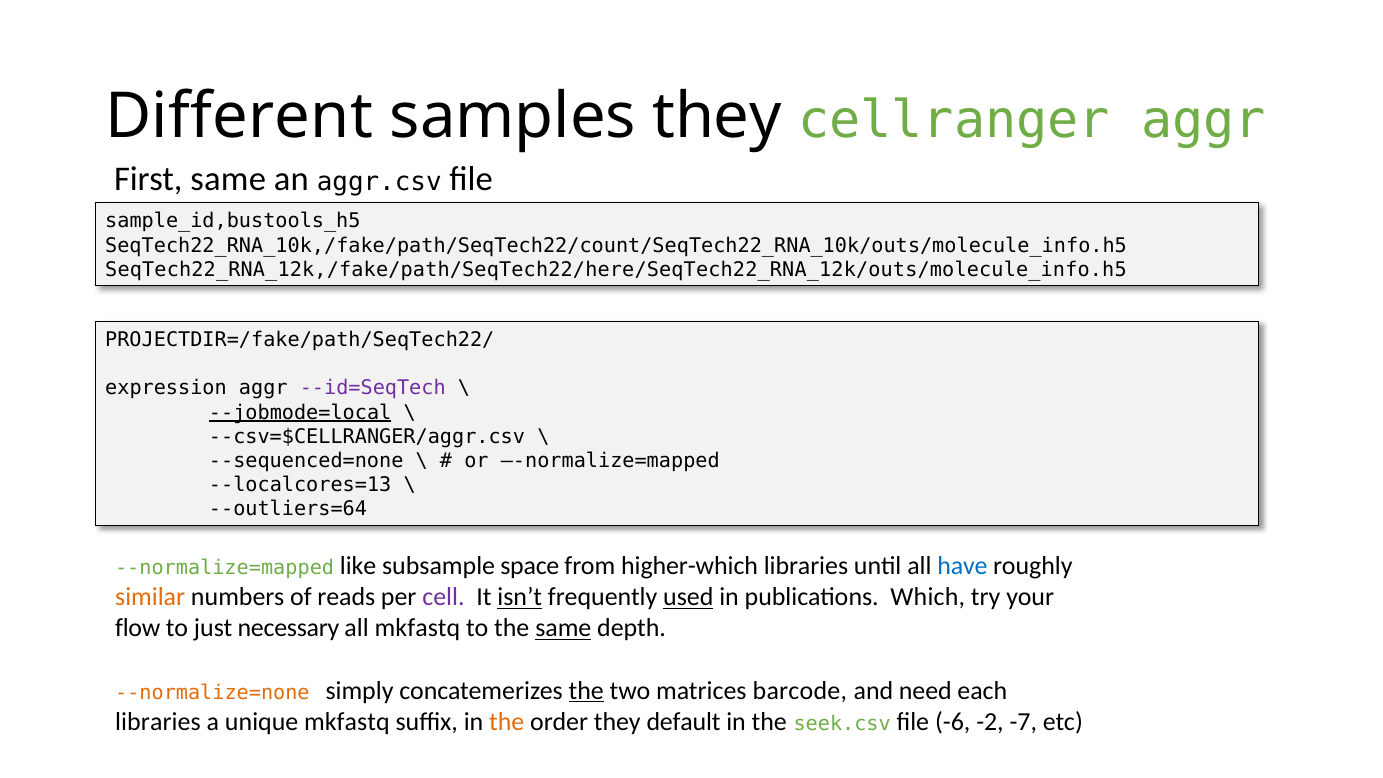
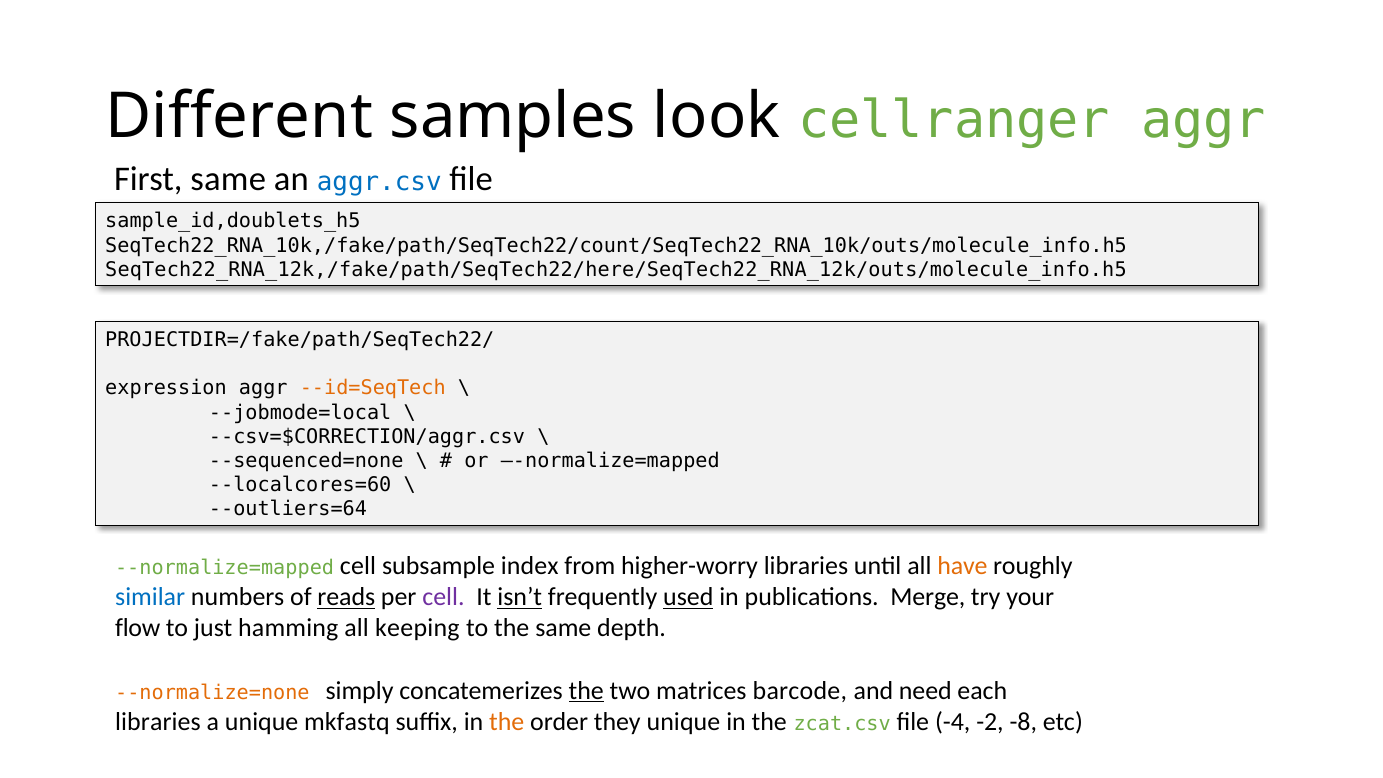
samples they: they -> look (717, 116)
aggr.csv colour: black -> blue (379, 182)
sample_id,bustools_h5: sample_id,bustools_h5 -> sample_id,doublets_h5 (233, 221)
--id=SeqTech colour: purple -> orange (373, 388)
--jobmode=local underline: present -> none (300, 412)
--csv=$CELLRANGER/aggr.csv: --csv=$CELLRANGER/aggr.csv -> --csv=$CORRECTION/aggr.csv (367, 437)
--localcores=13: --localcores=13 -> --localcores=60 (300, 485)
--normalize=mapped like: like -> cell (358, 566)
space: space -> index (530, 566)
higher-which: higher-which -> higher-worry (690, 566)
have colour: blue -> orange (962, 566)
similar colour: orange -> blue (150, 597)
reads underline: none -> present (346, 597)
Which: Which -> Merge (928, 597)
necessary: necessary -> hamming (288, 628)
all mkfastq: mkfastq -> keeping (417, 628)
same underline: present -> none (563, 628)
they default: default -> unique (683, 722)
seek.csv: seek.csv -> zcat.csv (842, 723)
-6: -6 -> -4 (953, 722)
-7: -7 -> -8 (1023, 722)
